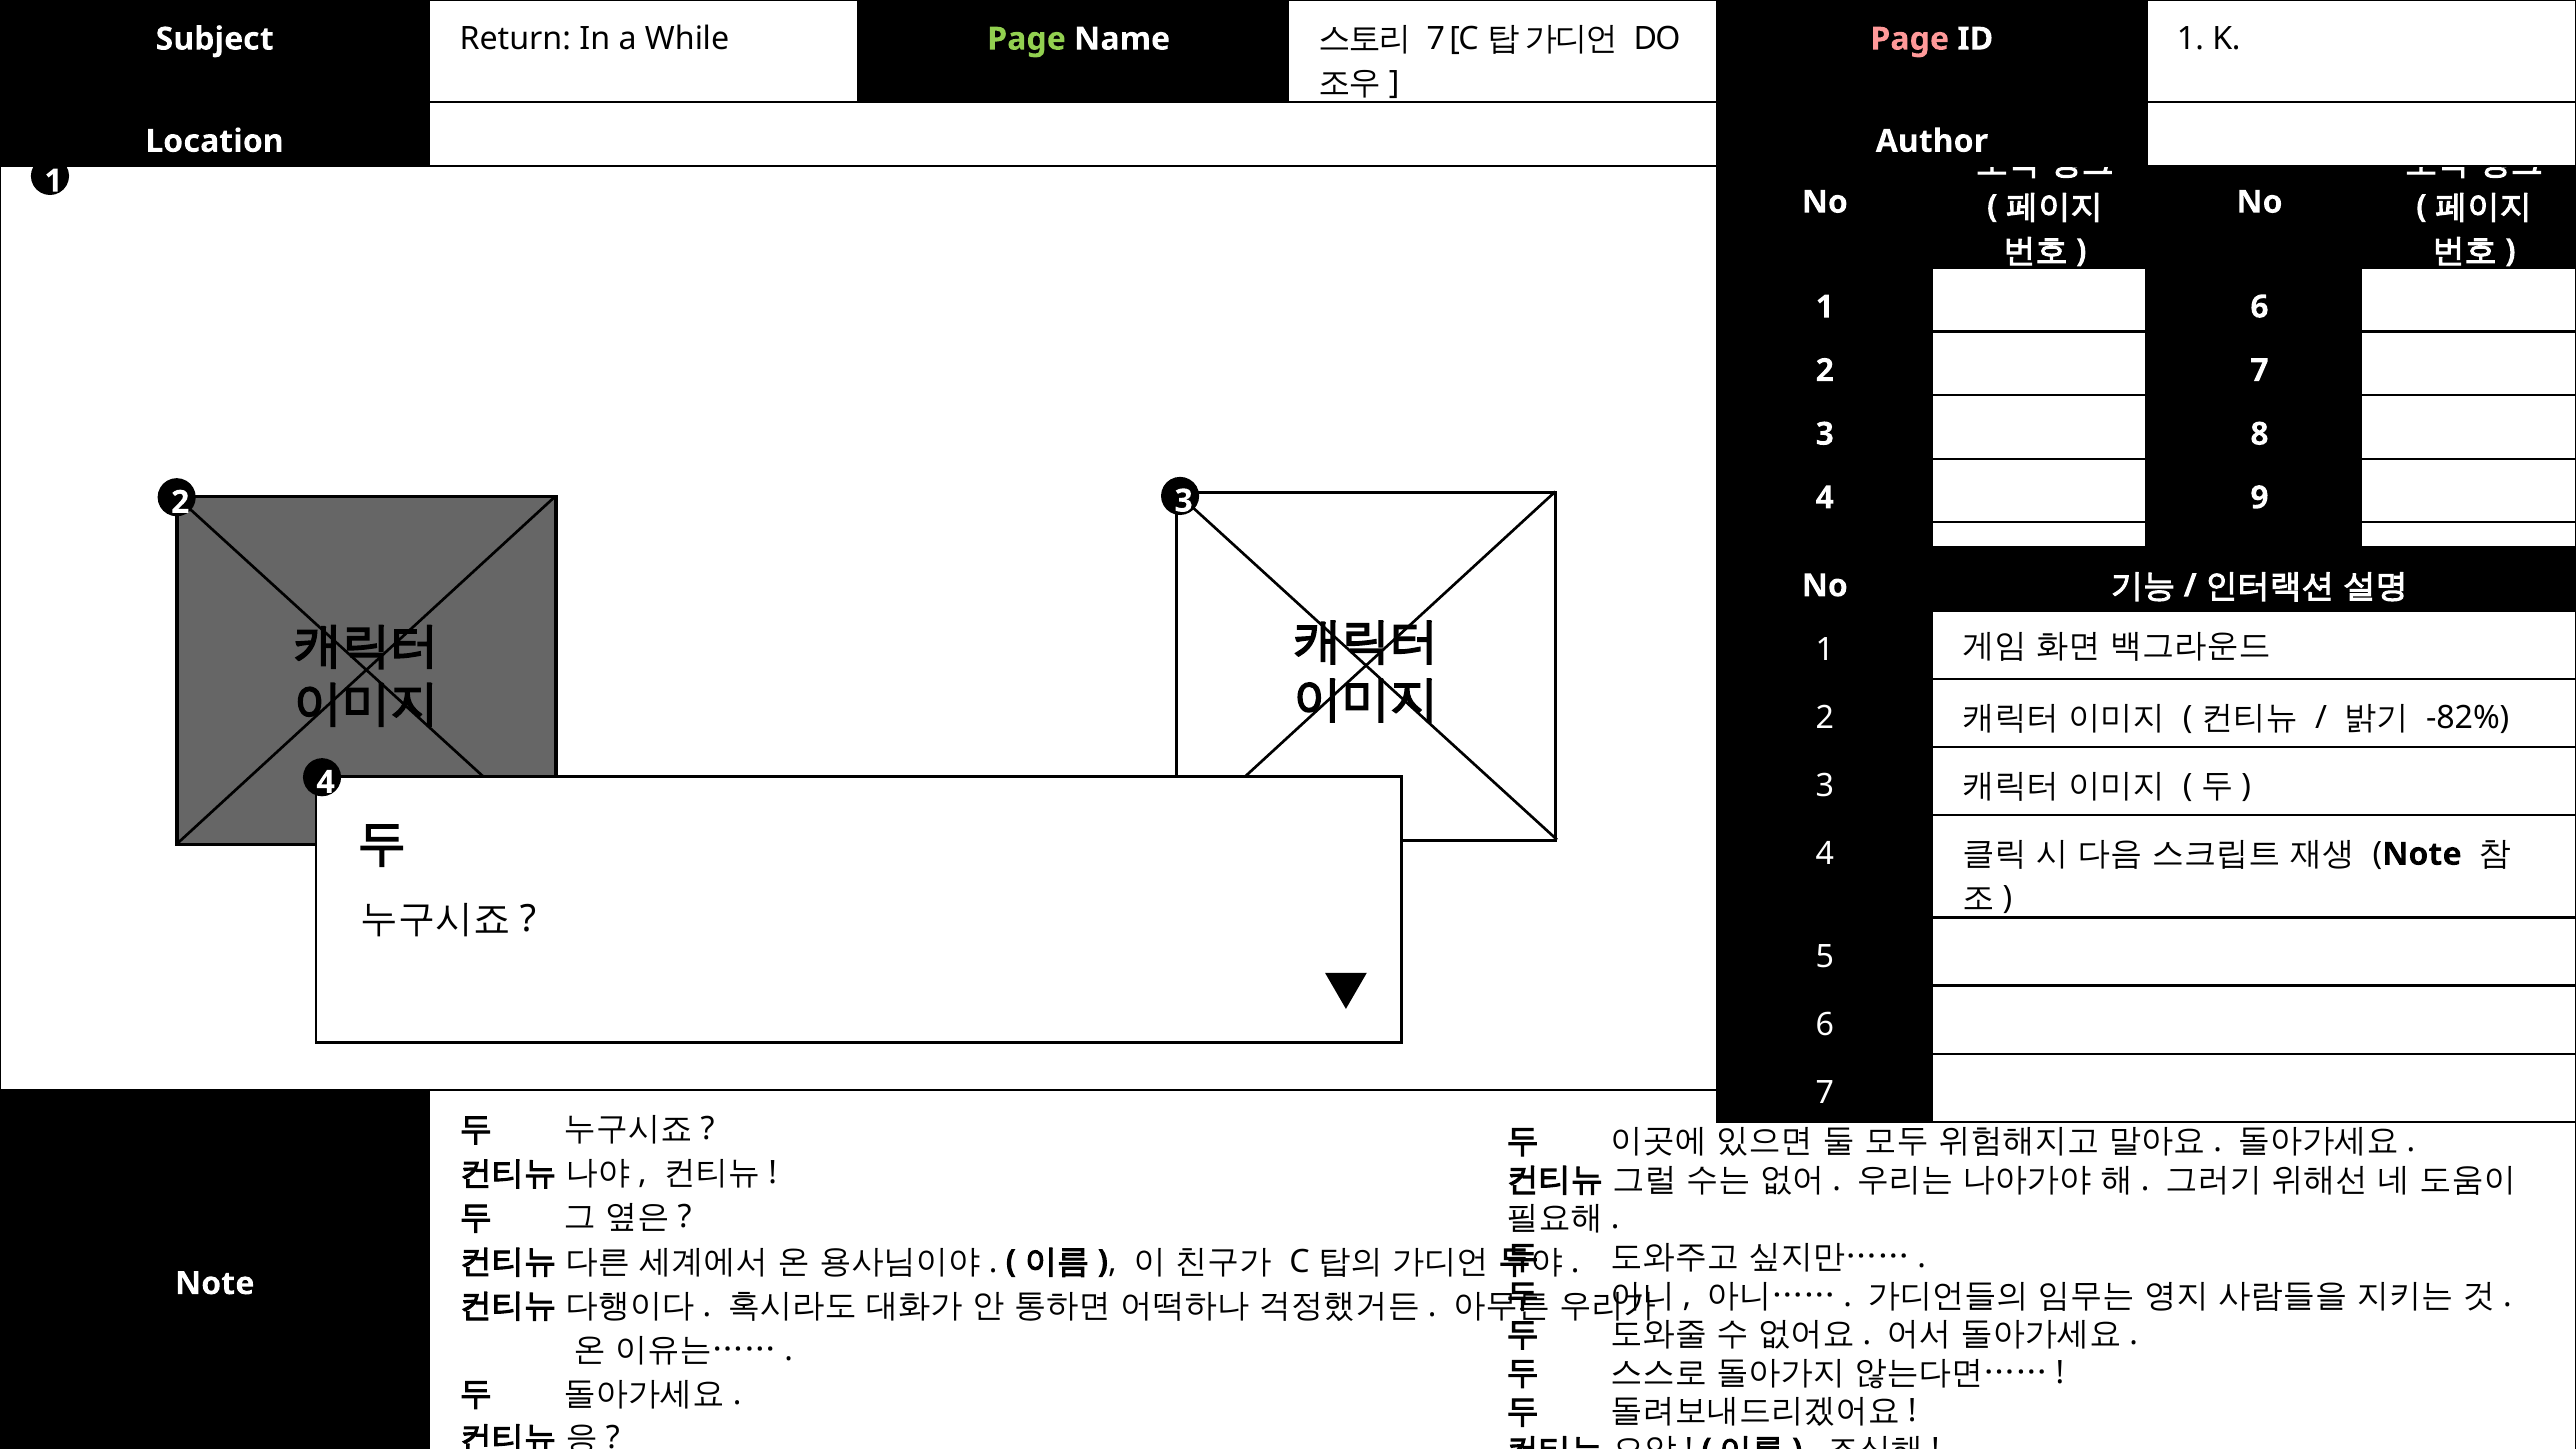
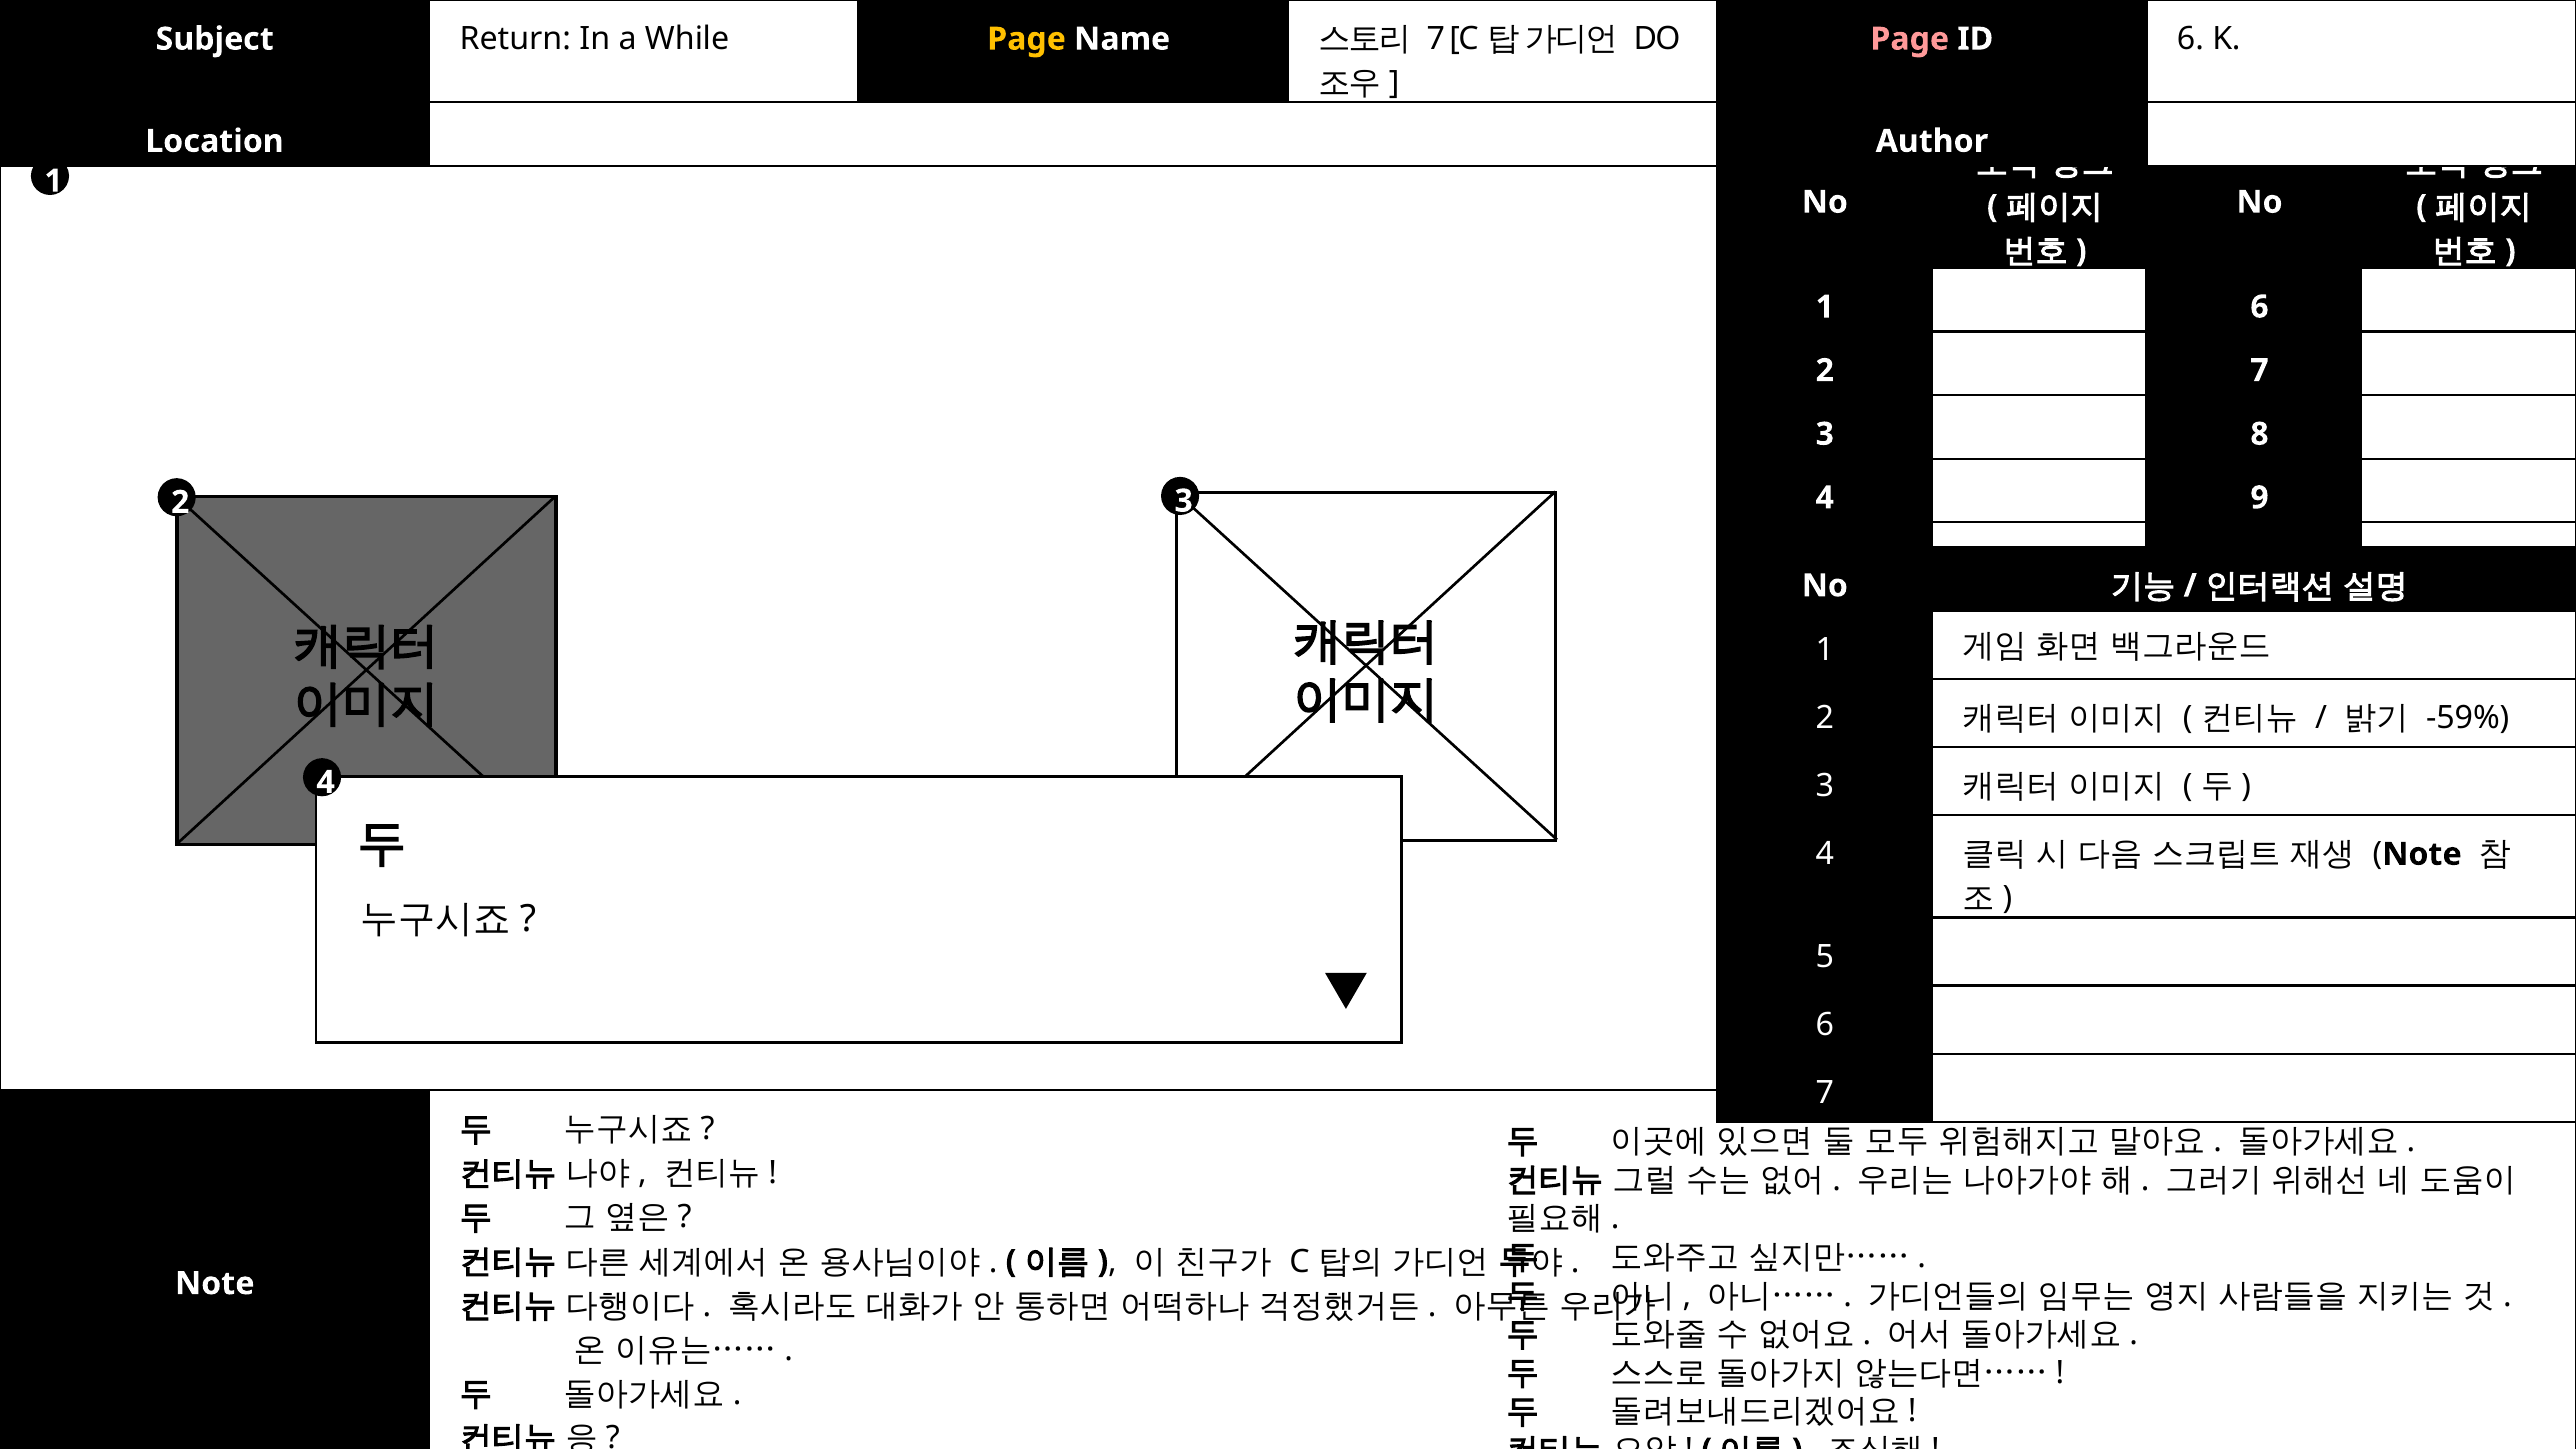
Page colour: light green -> yellow (1027, 39)
ID 1: 1 -> 6 (2190, 39)
-82%: -82% -> -59% (2468, 718)
